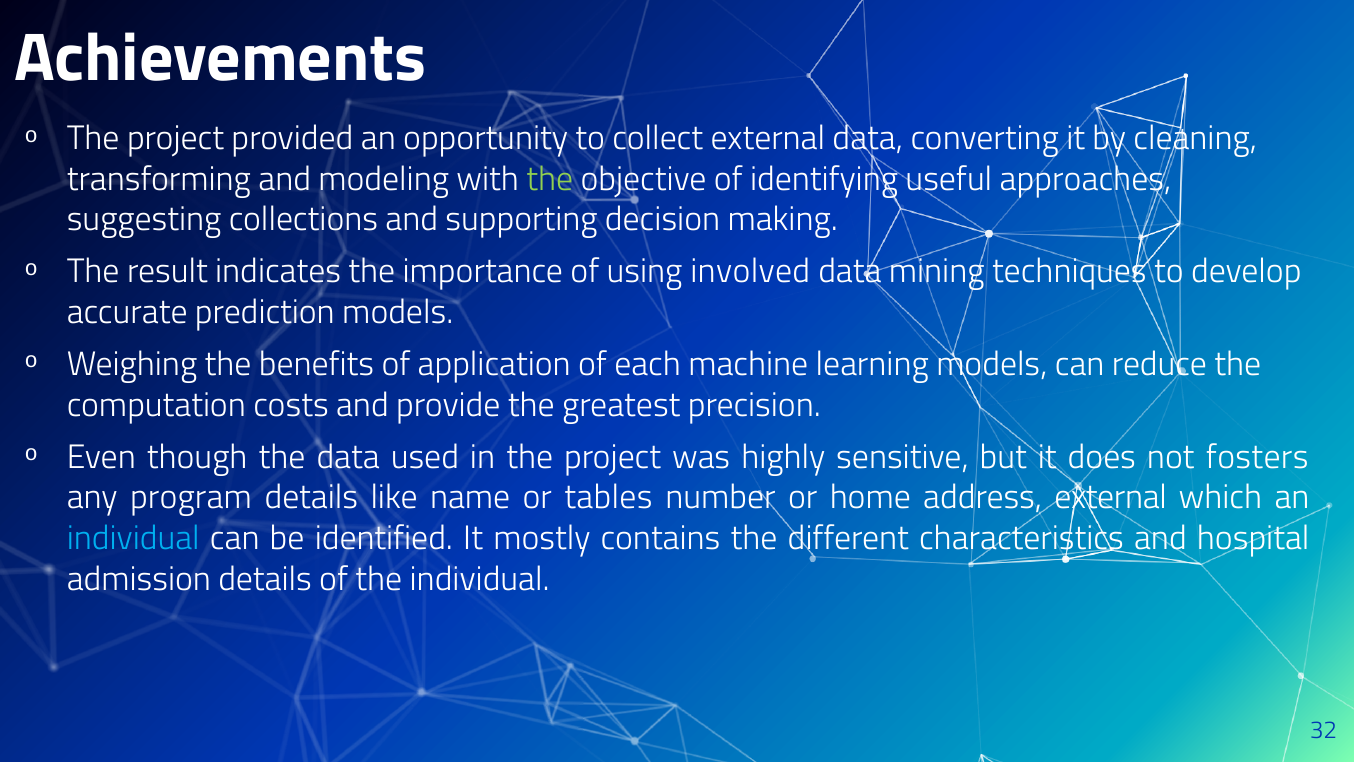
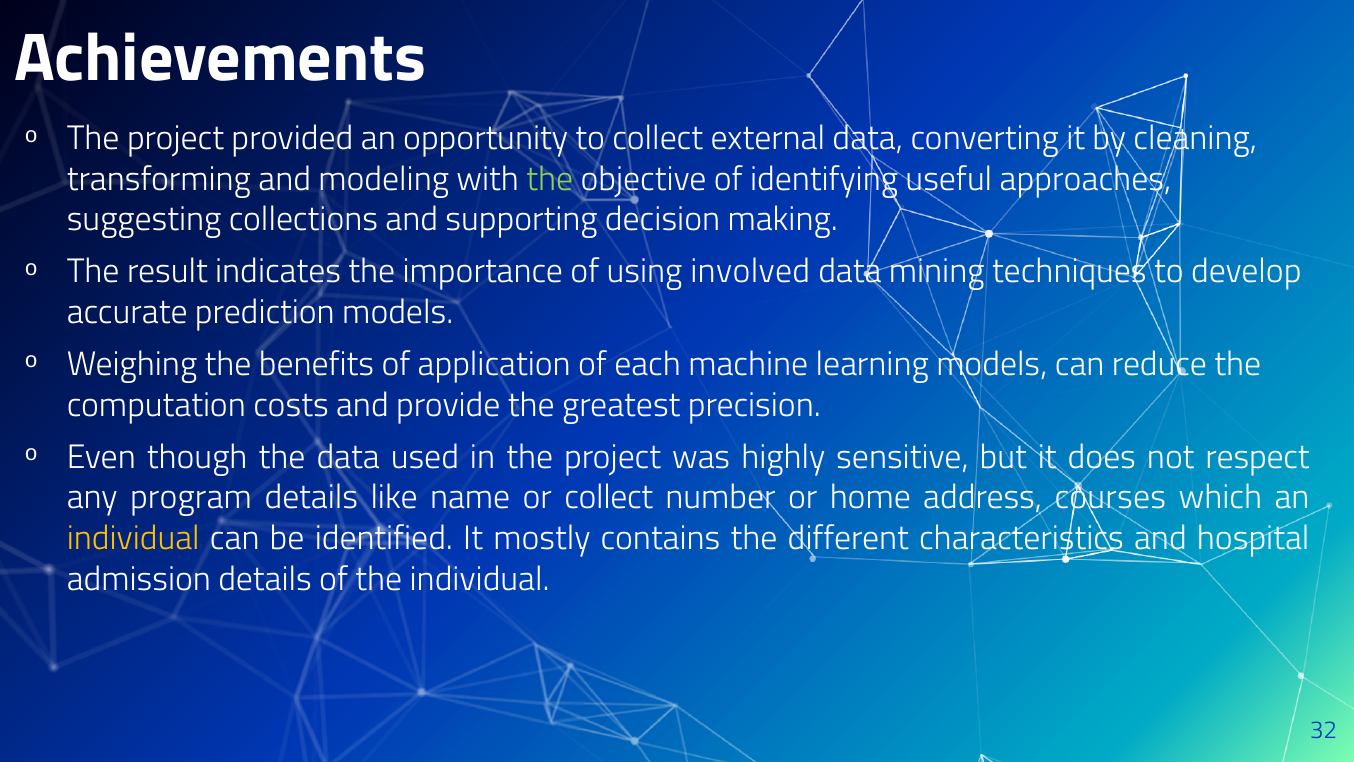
fosters: fosters -> respect (1257, 457)
or tables: tables -> collect (609, 497)
address external: external -> courses (1110, 497)
individual colour: light blue -> yellow (133, 538)
